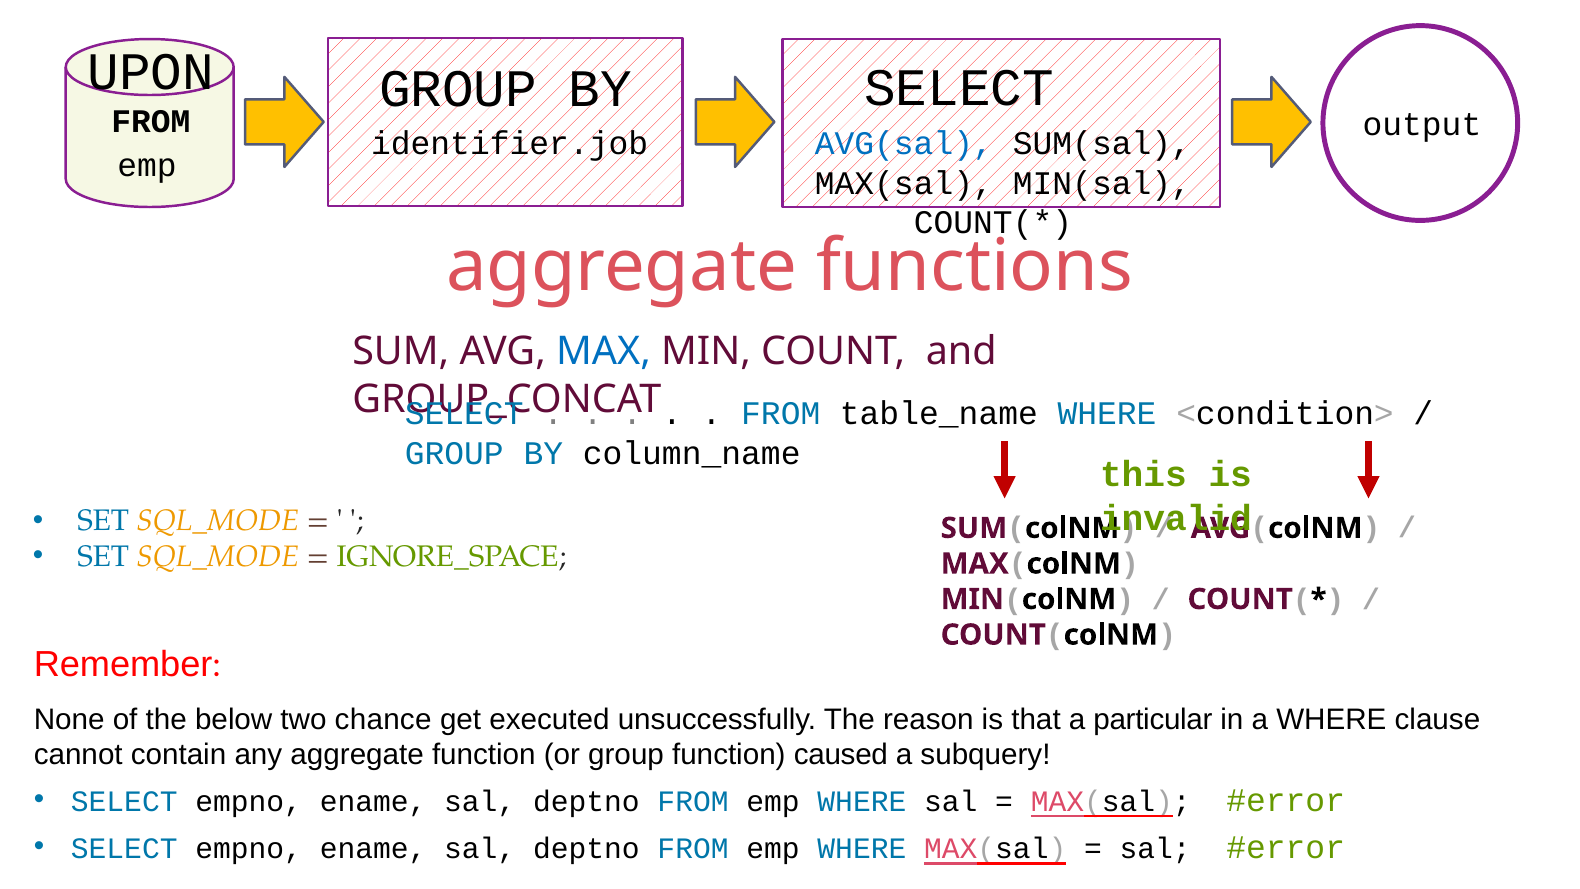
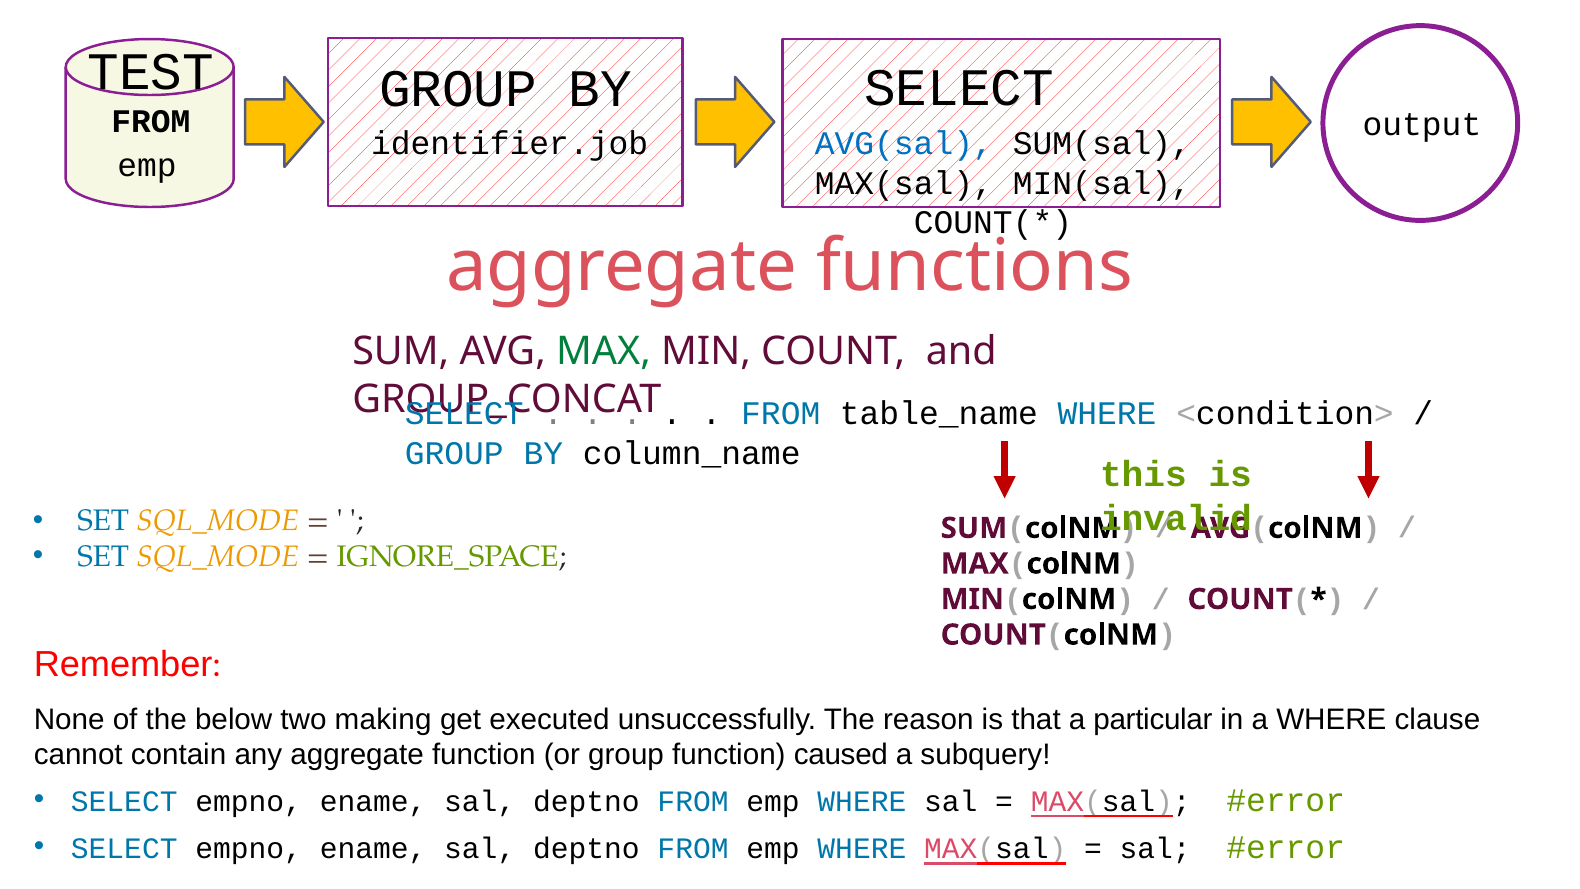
UPON: UPON -> TEST (151, 72)
MAX colour: blue -> green (604, 351)
chance: chance -> making (383, 719)
